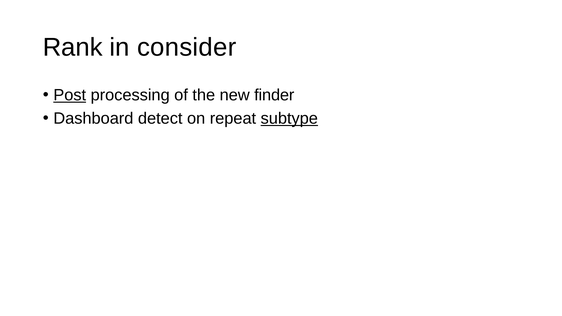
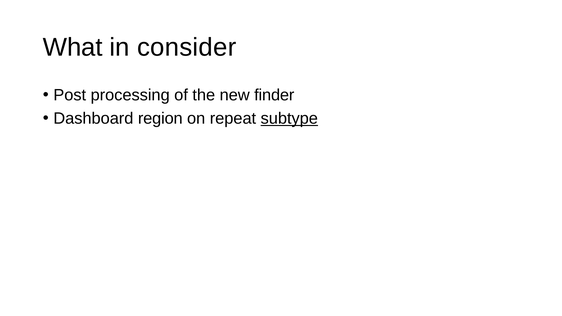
Rank: Rank -> What (73, 47)
Post underline: present -> none (70, 95)
detect: detect -> region (160, 119)
